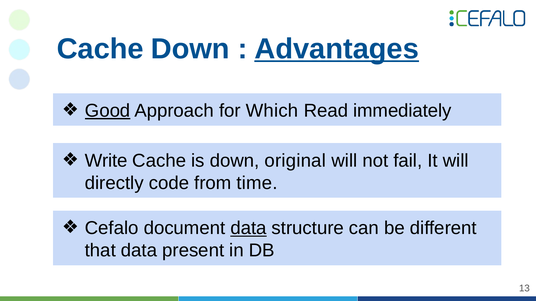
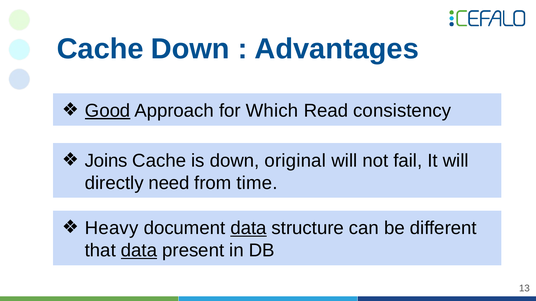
Advantages underline: present -> none (337, 49)
immediately: immediately -> consistency (402, 111)
Write: Write -> Joins (106, 161)
code: code -> need (169, 183)
Cefalo: Cefalo -> Heavy (112, 229)
data underline: none -> present (139, 251)
